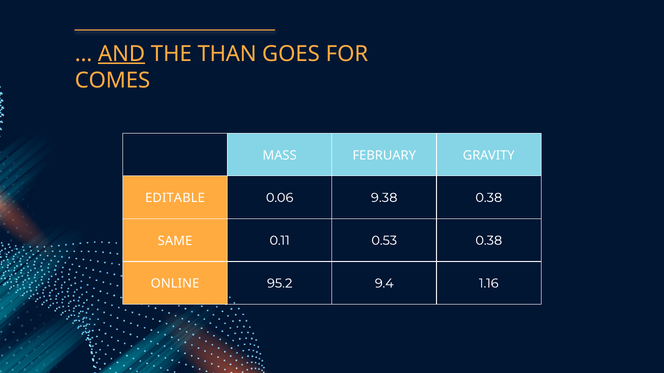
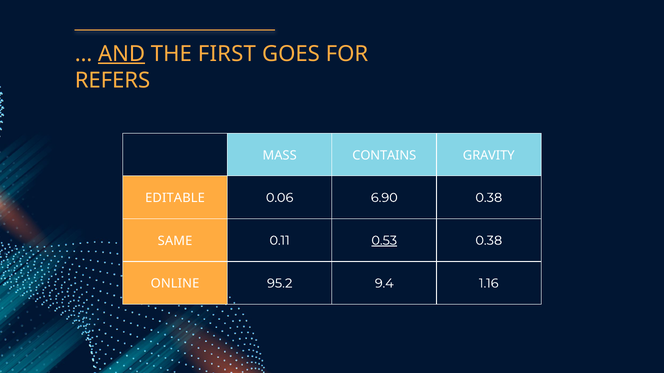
THAN: THAN -> FIRST (227, 54)
COMES: COMES -> REFERS (112, 80)
FEBRUARY: FEBRUARY -> CONTAINS (384, 155)
9.38: 9.38 -> 6.90 (384, 198)
0.53 underline: none -> present (384, 241)
